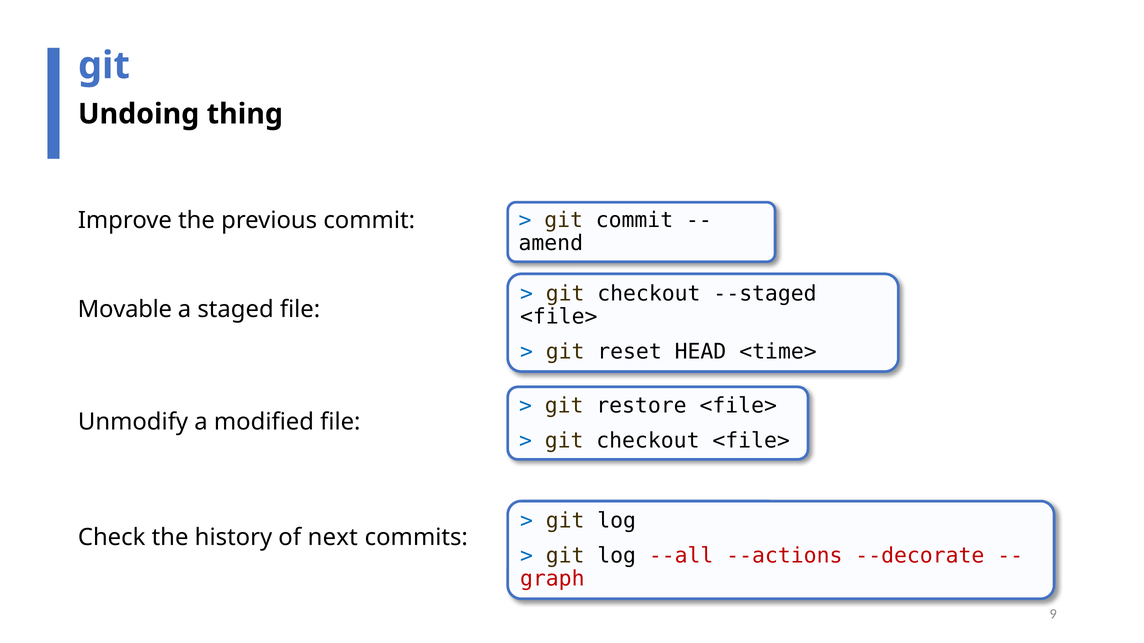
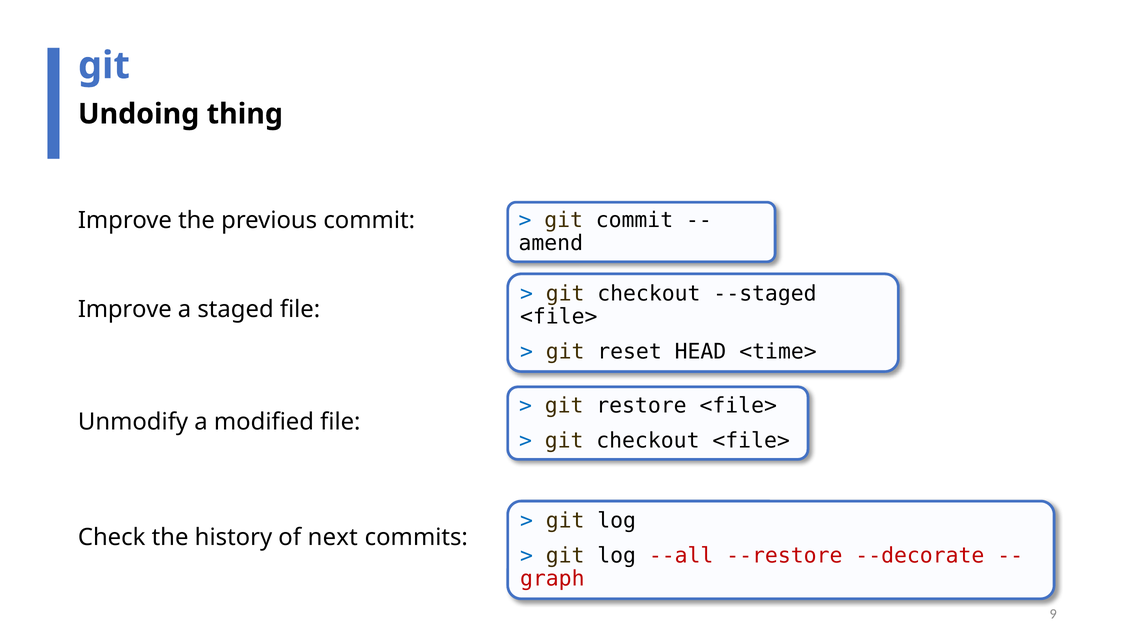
Movable: Movable -> Improve (125, 310)
--actions: --actions -> --restore (784, 556)
